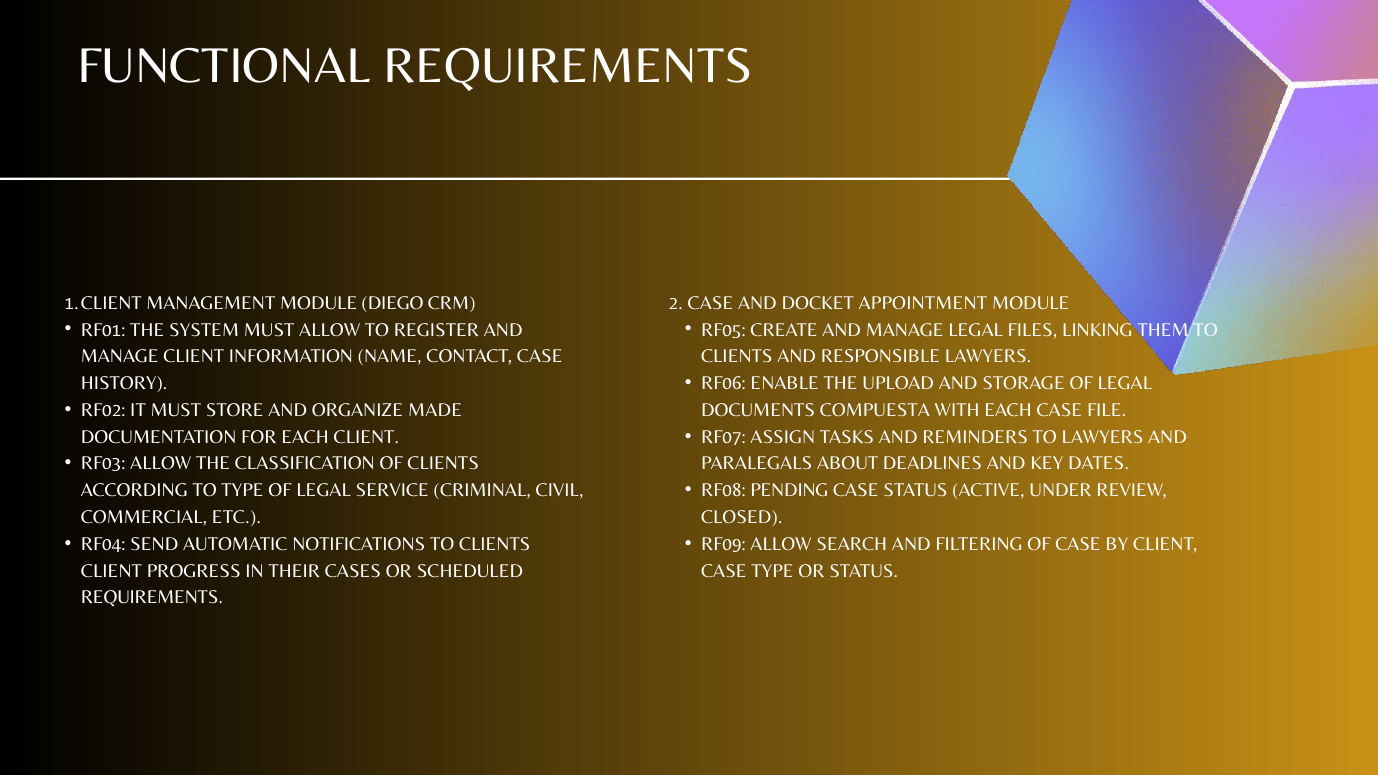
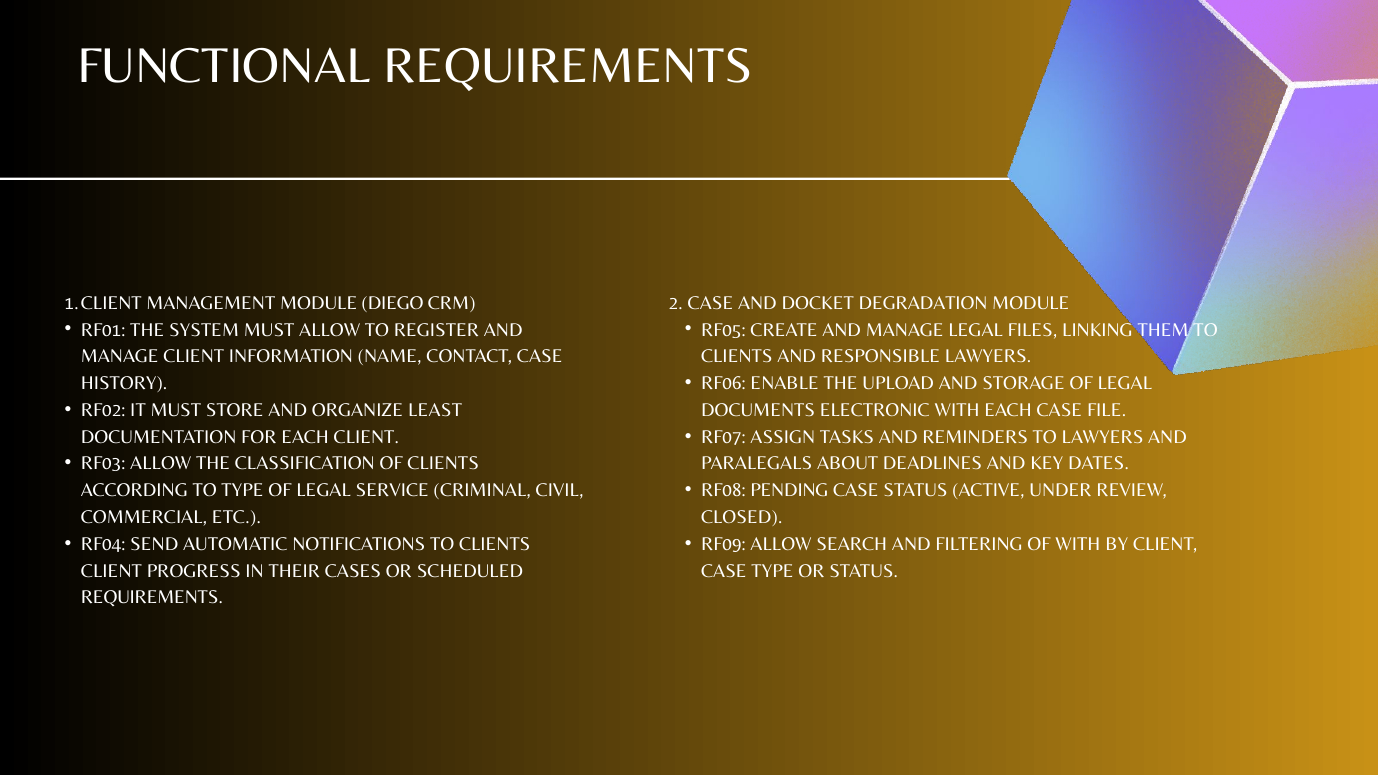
APPOINTMENT: APPOINTMENT -> DEGRADATION (923, 303)
MADE: MADE -> LEAST (435, 410)
COMPUESTA: COMPUESTA -> ELECTRONIC (875, 410)
OF CASE: CASE -> WITH (1078, 544)
